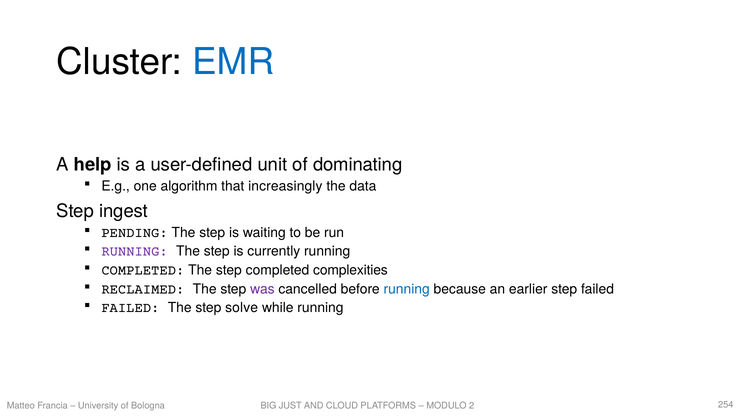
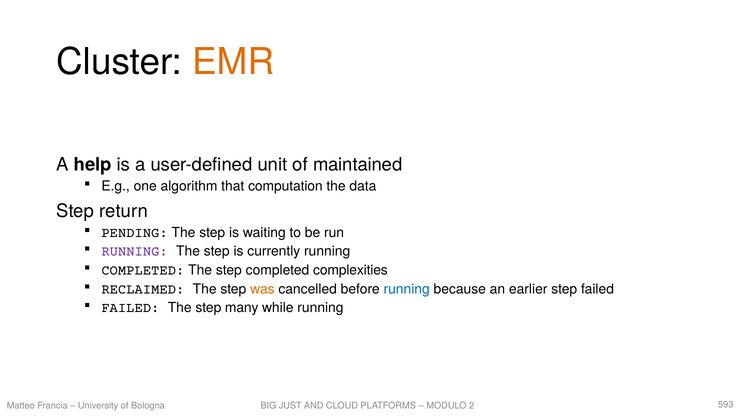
EMR colour: blue -> orange (233, 62)
dominating: dominating -> maintained (358, 165)
increasingly: increasingly -> computation (285, 186)
ingest: ingest -> return (123, 211)
was colour: purple -> orange (262, 289)
solve: solve -> many (242, 308)
254: 254 -> 593 (726, 404)
